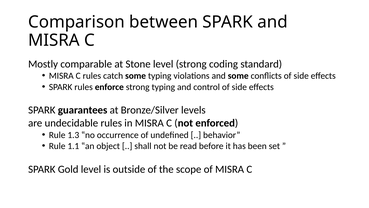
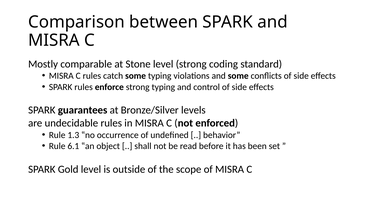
1.1: 1.1 -> 6.1 (73, 146)
